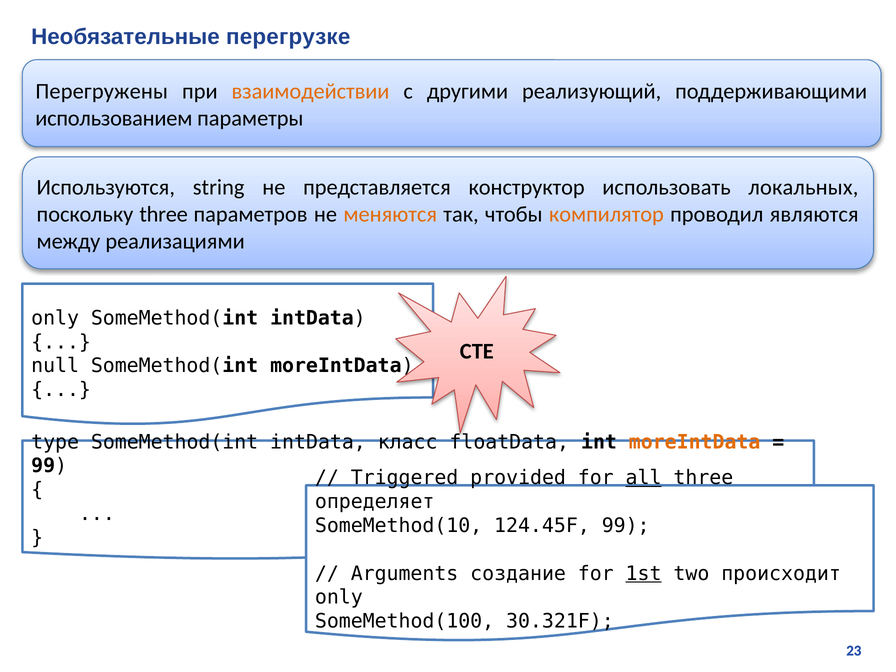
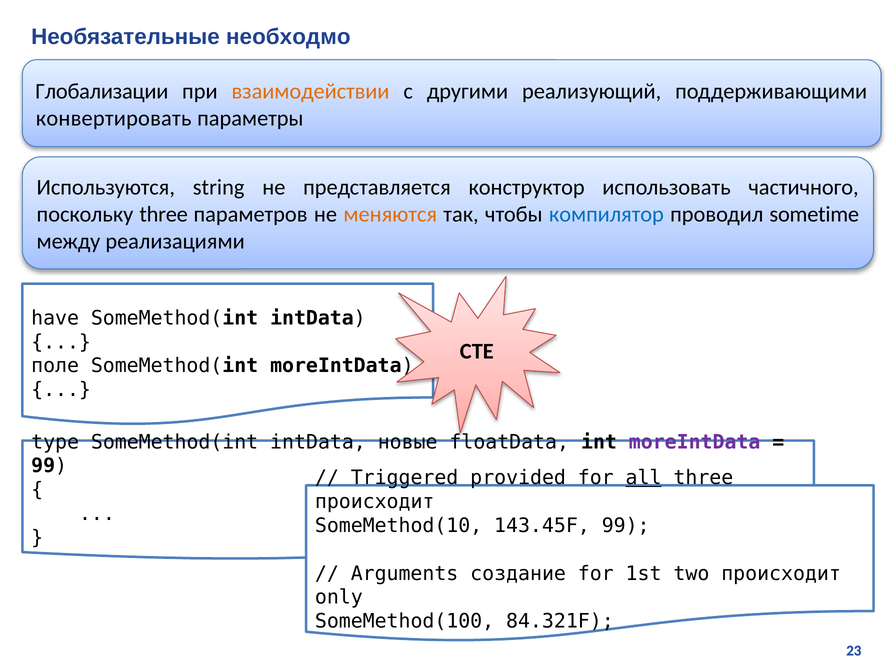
перегрузке: перегрузке -> необходмо (288, 37)
Перегружены: Перегружены -> Глобализации (102, 91)
использованием: использованием -> конвертировать (114, 118)
локальных: локальных -> частичного (804, 187)
компилятор colour: orange -> blue (606, 214)
являются: являются -> sometime (814, 214)
only: only -> have (55, 318)
null: null -> поле (55, 366)
класс: класс -> новые (408, 442)
moreIntData colour: orange -> purple (695, 442)
определяет: определяет -> происходит (375, 502)
124.45F: 124.45F -> 143.45F (542, 526)
1st underline: present -> none (644, 573)
30.321F: 30.321F -> 84.321F (560, 621)
